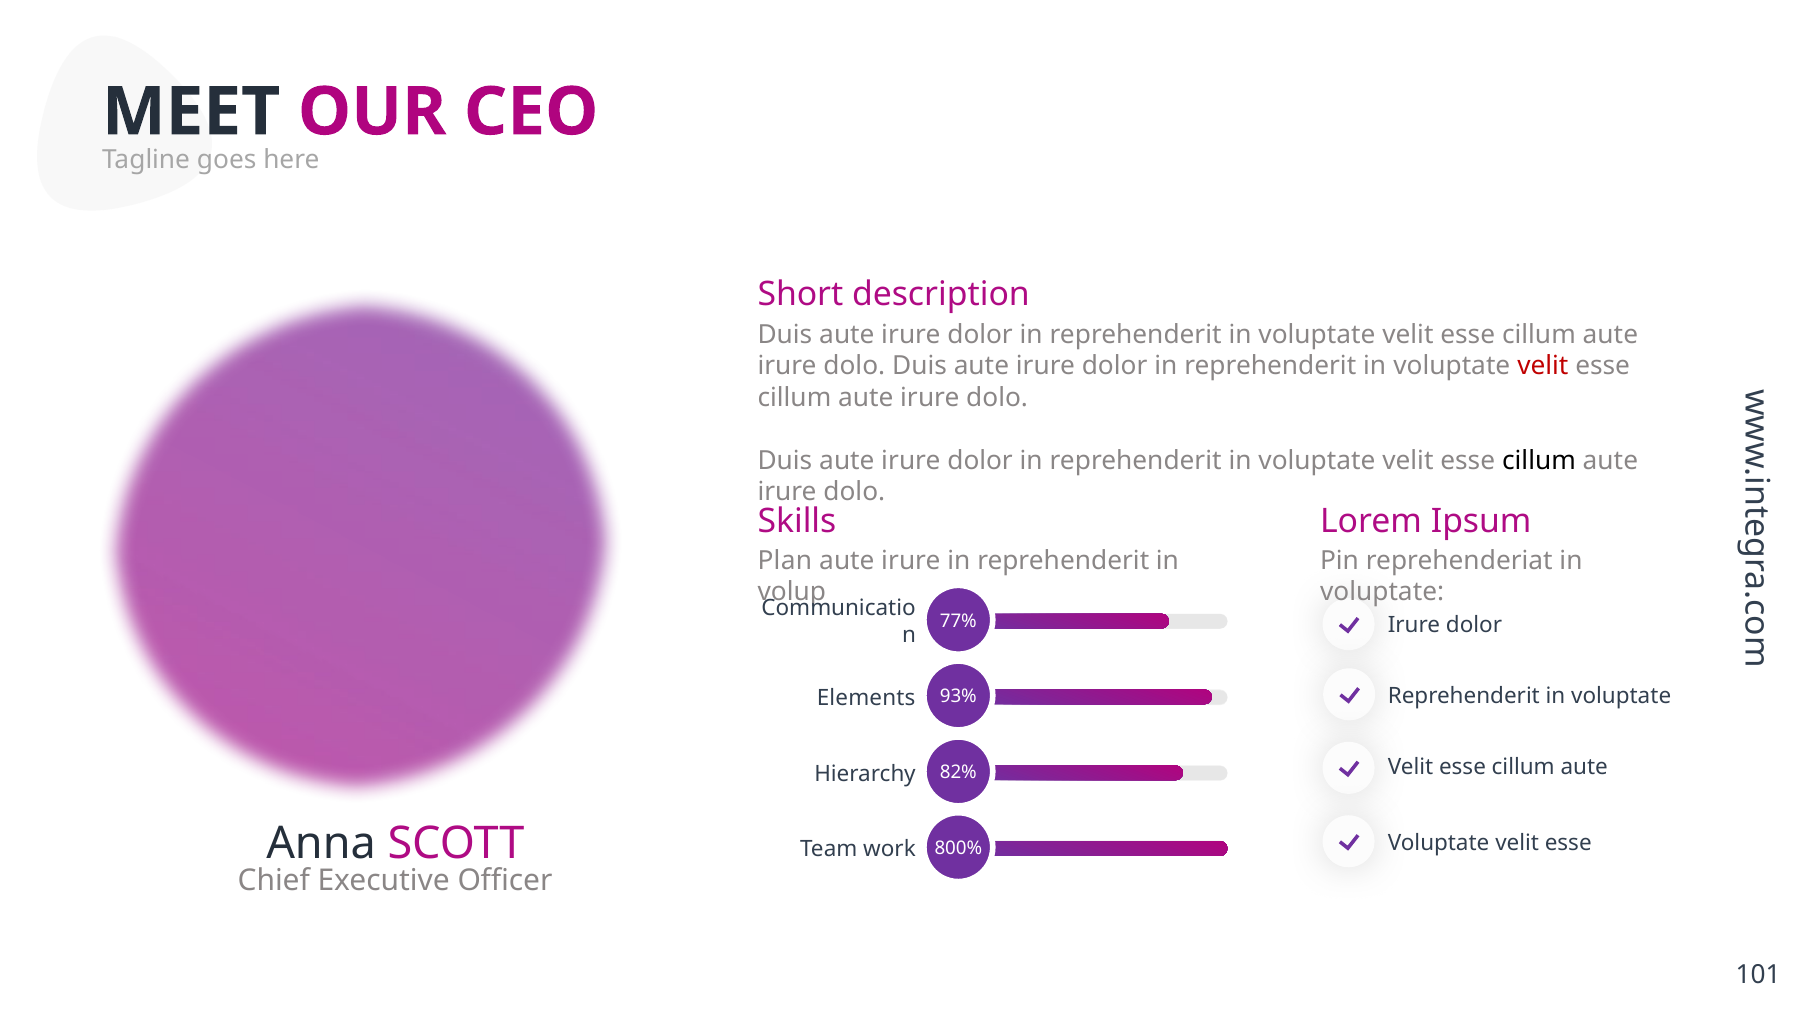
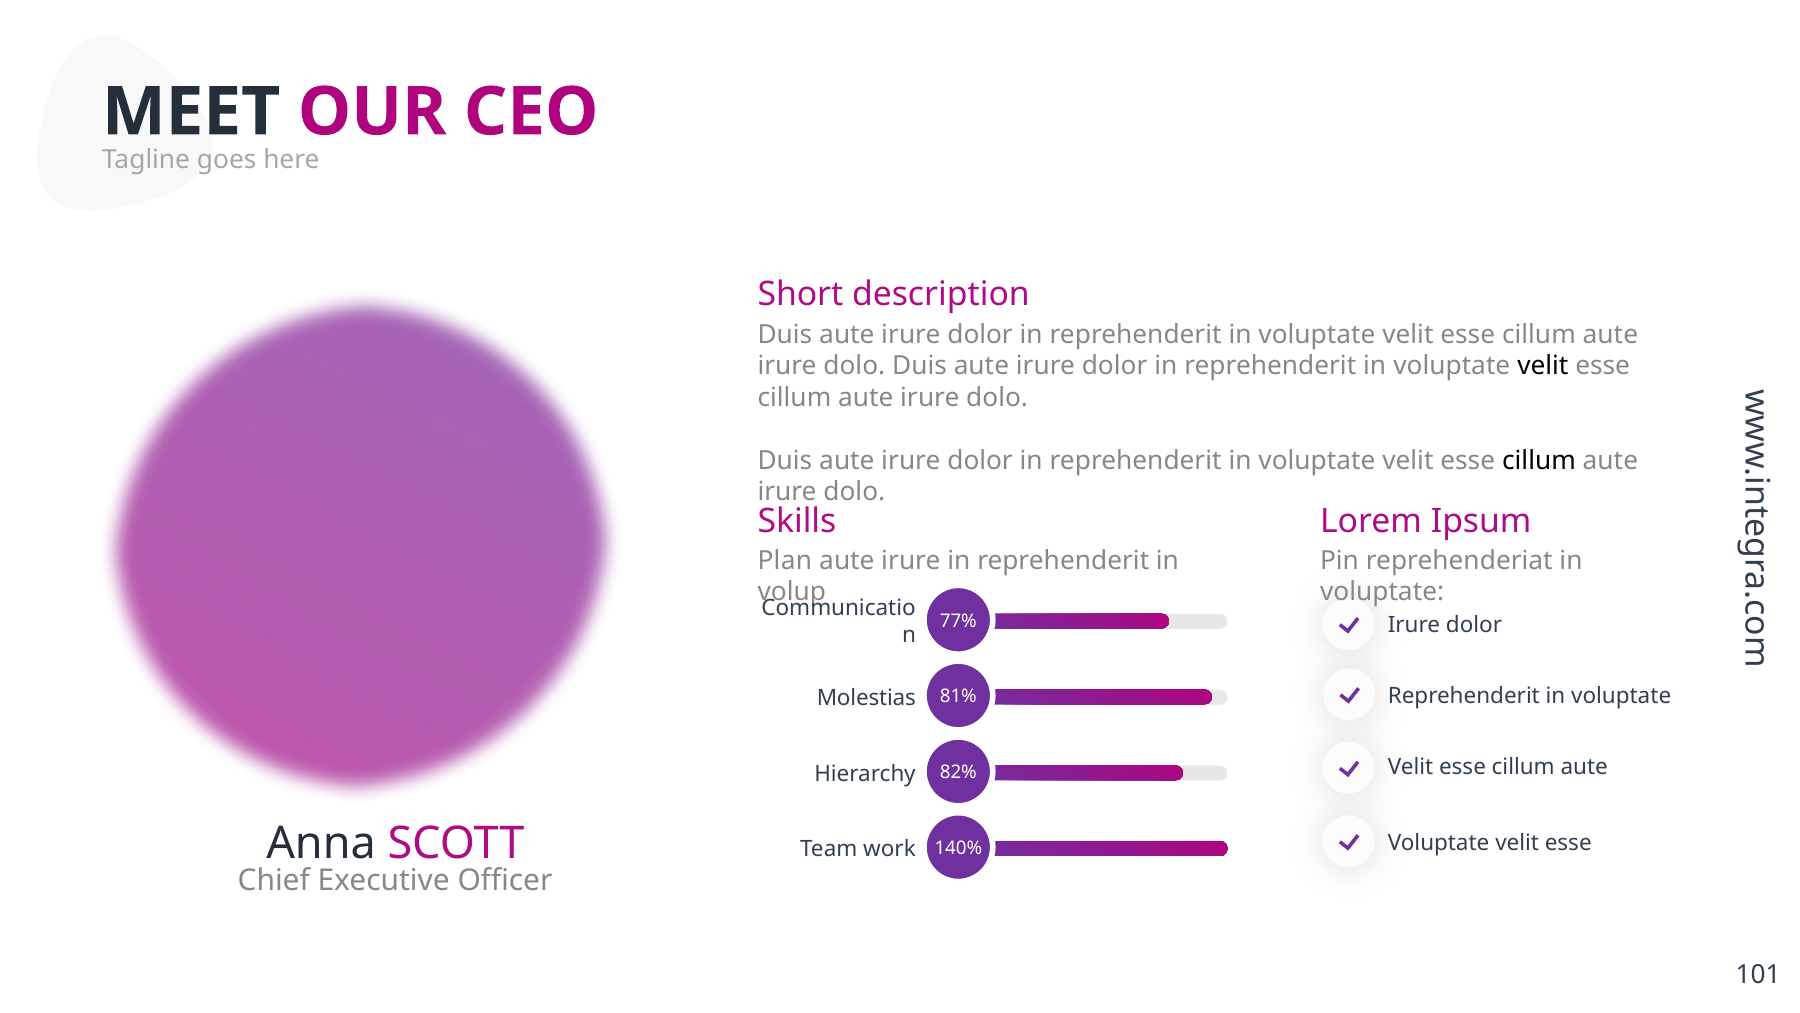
velit colour: red -> black (1543, 366)
93%: 93% -> 81% (958, 696)
Elements: Elements -> Molestias (866, 698)
800%: 800% -> 140% (958, 848)
